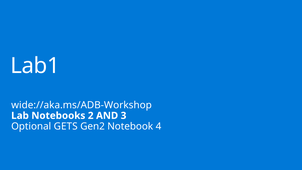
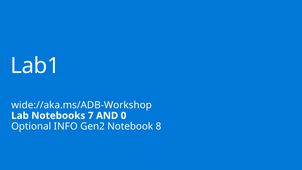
2: 2 -> 7 (91, 116)
3: 3 -> 0 (124, 116)
GETS: GETS -> INFO (66, 126)
4: 4 -> 8 (158, 126)
